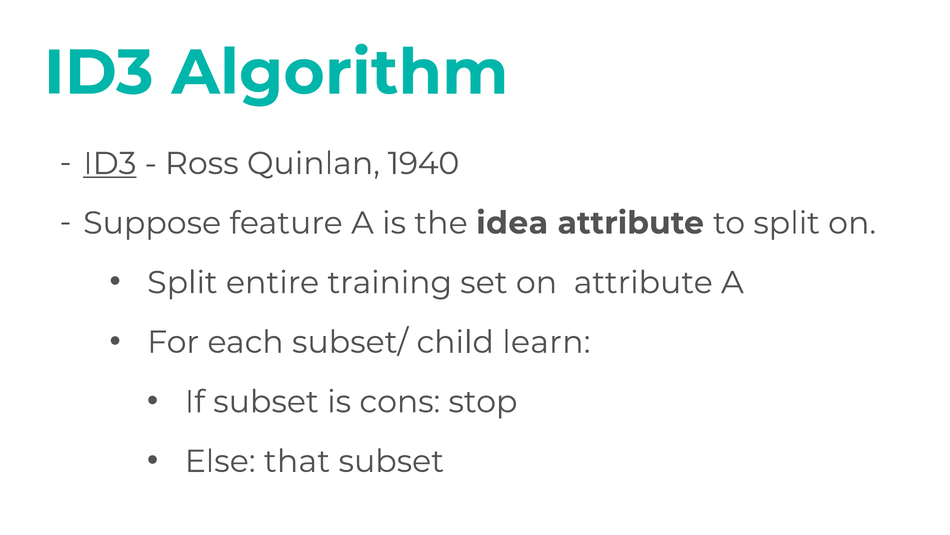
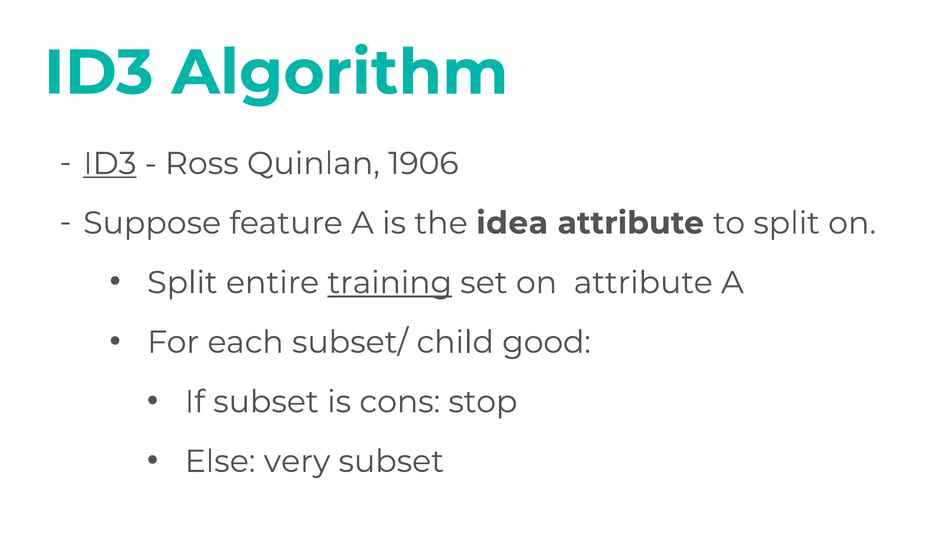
1940: 1940 -> 1906 (423, 163)
training underline: none -> present (390, 282)
learn: learn -> good (547, 342)
that: that -> very (297, 461)
